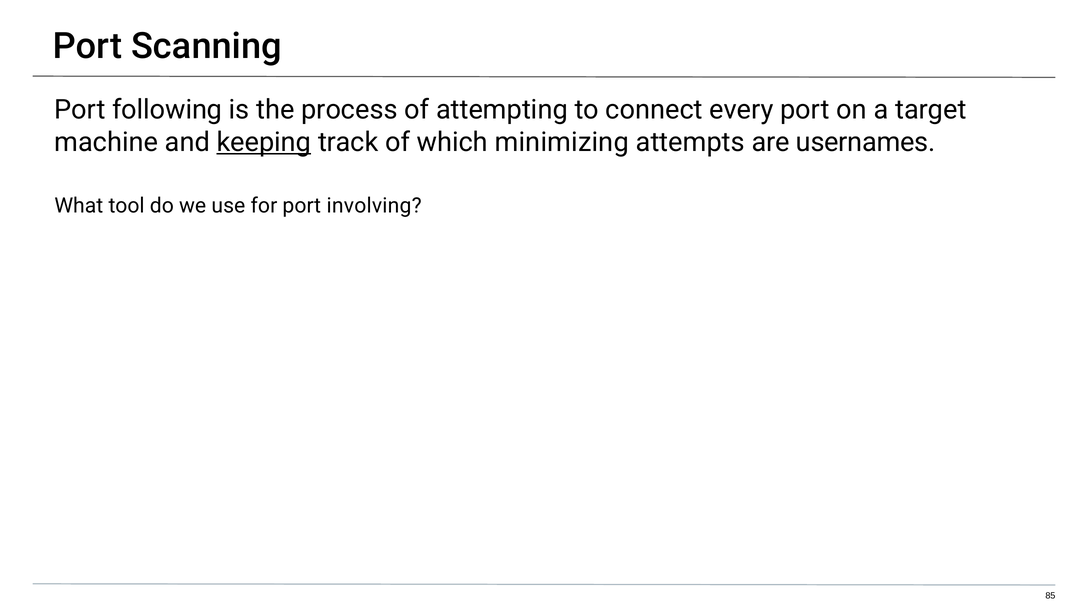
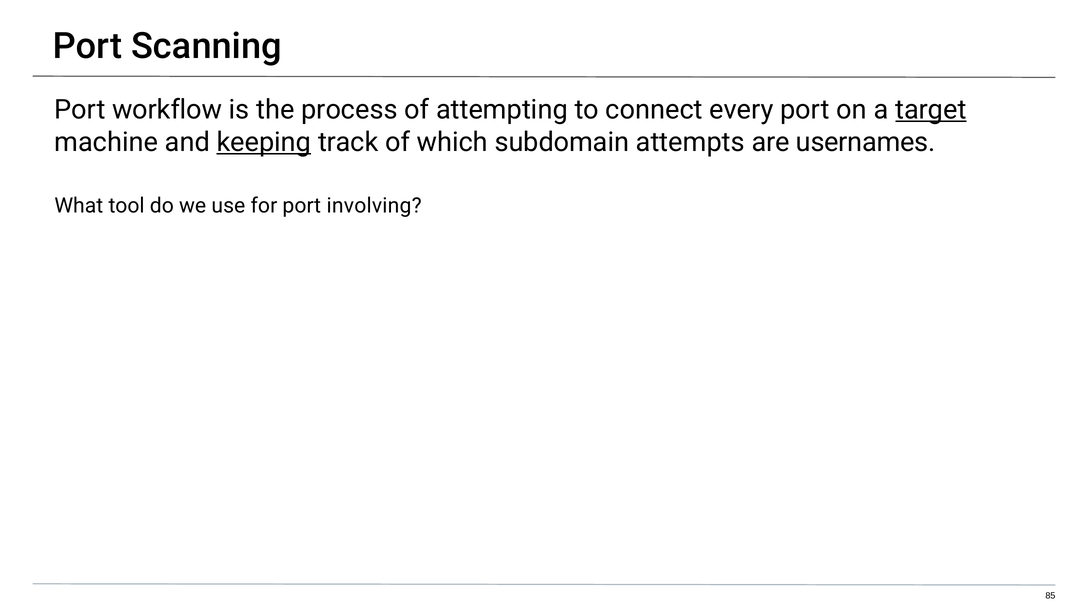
following: following -> workflow (167, 110)
target underline: none -> present (931, 110)
minimizing: minimizing -> subdomain (562, 142)
